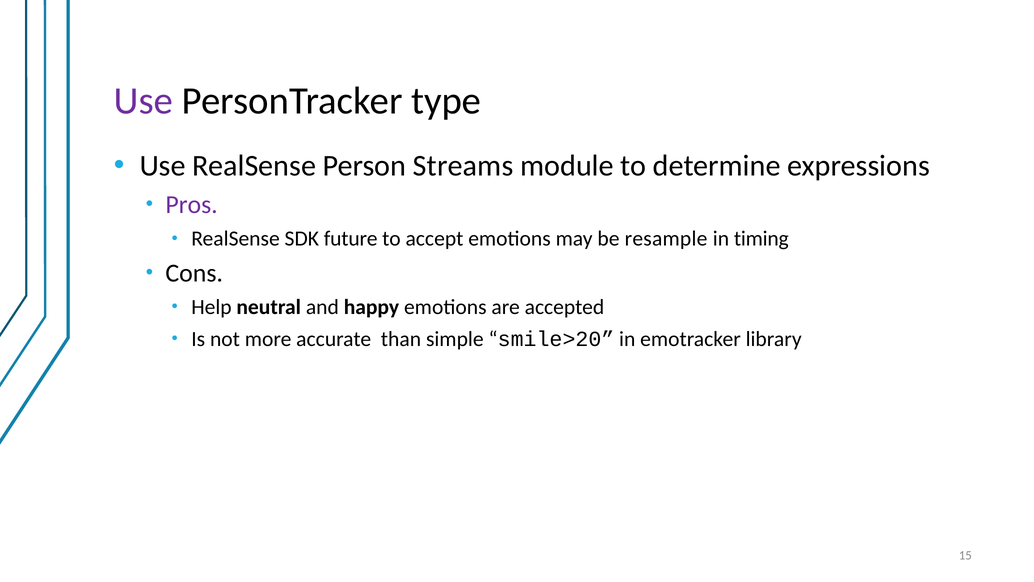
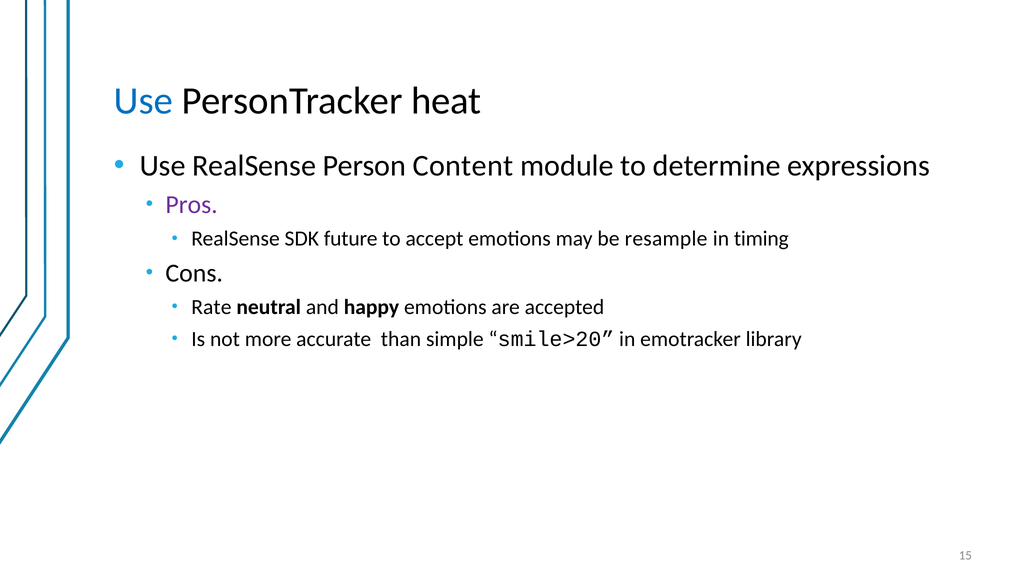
Use colour: purple -> blue (143, 101)
type: type -> heat (446, 101)
Streams: Streams -> Content (463, 166)
Help: Help -> Rate (211, 307)
